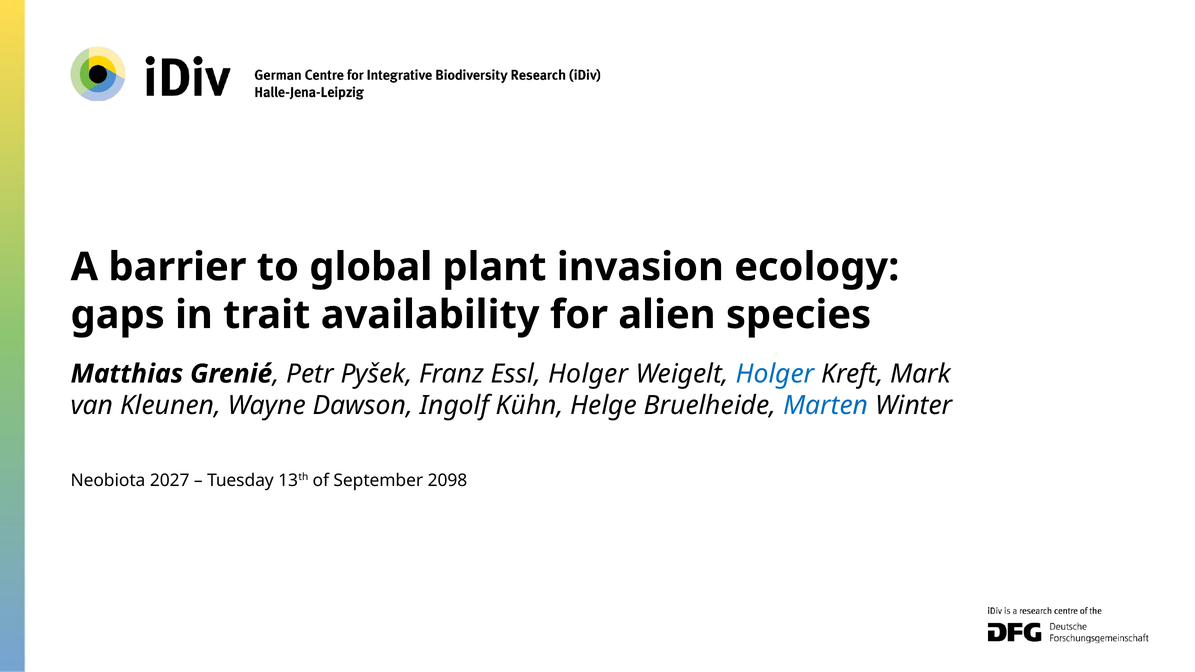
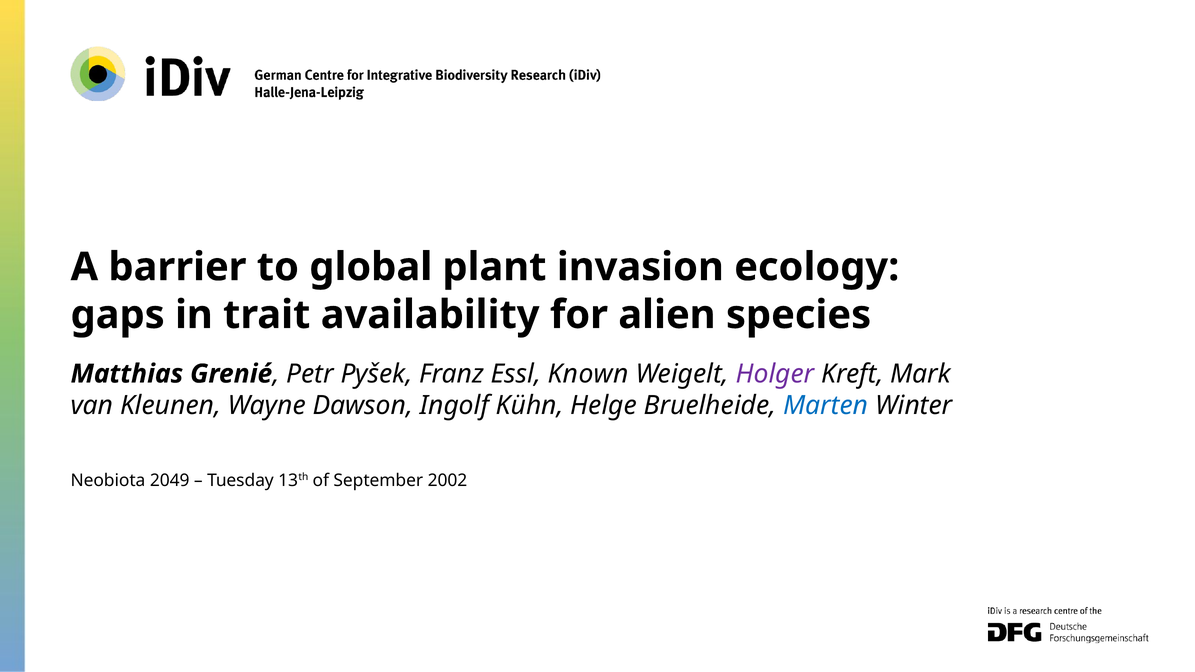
Essl Holger: Holger -> Known (588, 374)
Holger colour: blue -> purple (775, 374)
2027: 2027 -> 2049 (170, 481)
2098: 2098 -> 2002 (447, 481)
